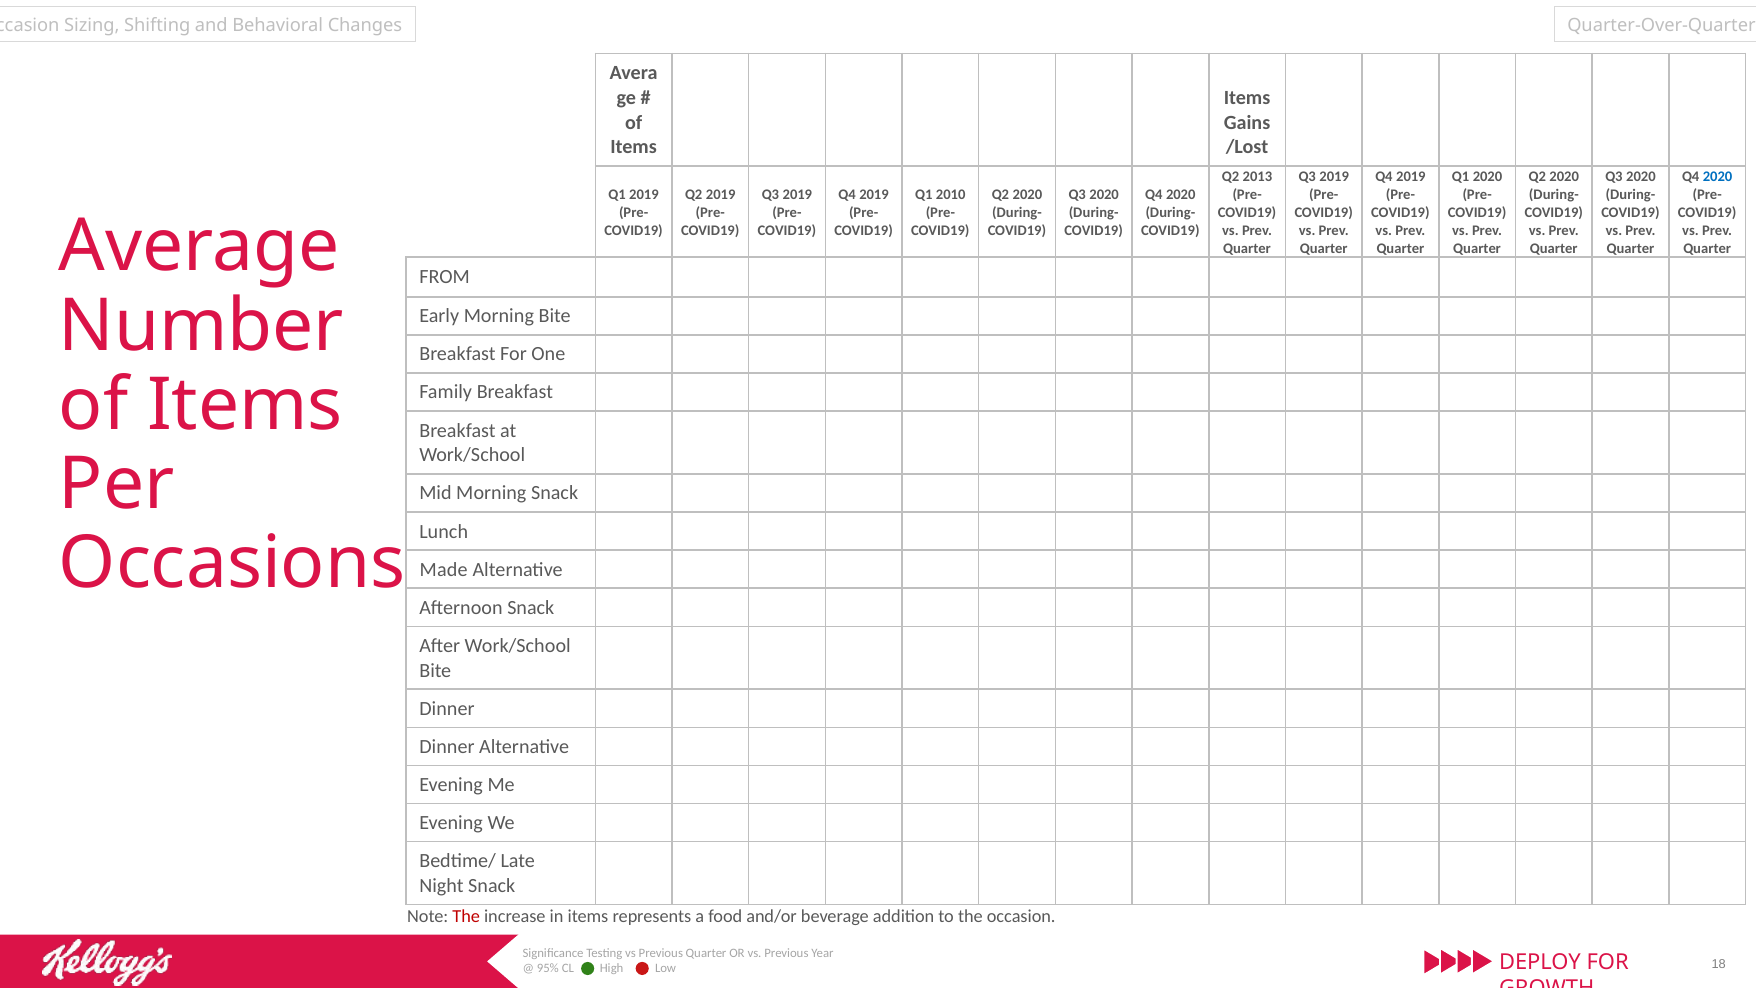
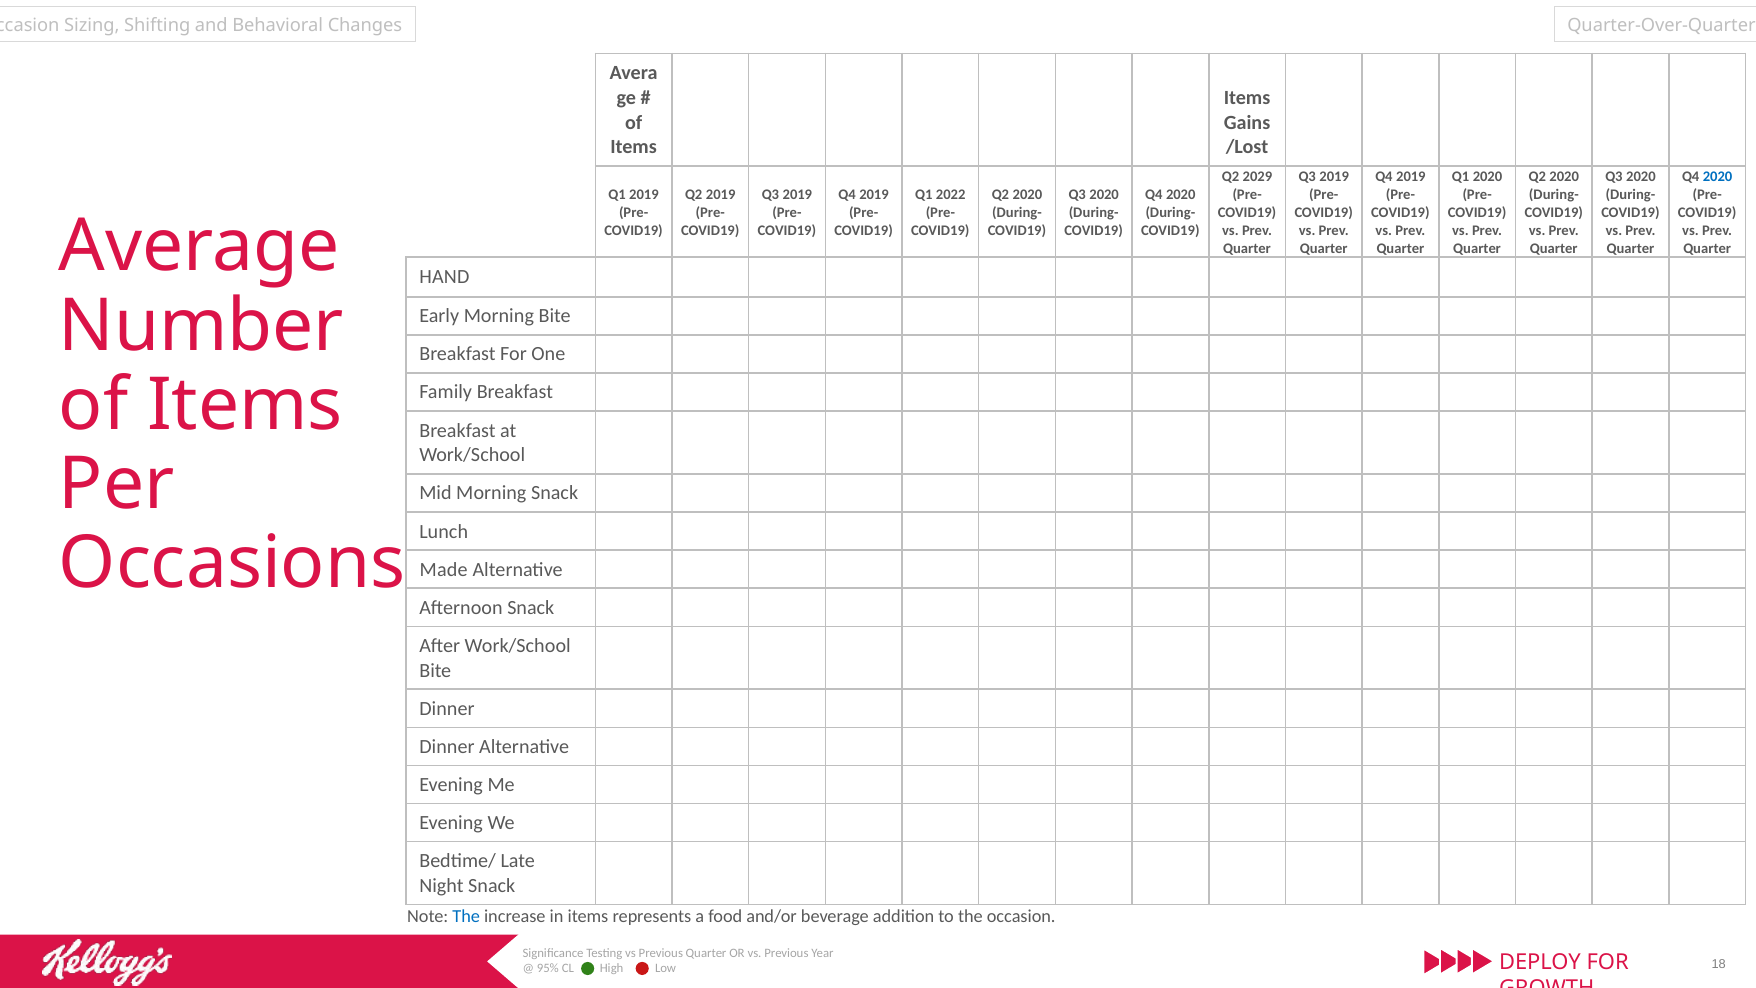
2013: 2013 -> 2029 (1257, 176)
2010: 2010 -> 2022 (951, 194)
FROM: FROM -> HAND (444, 277)
The colour: red -> blue (466, 916)
